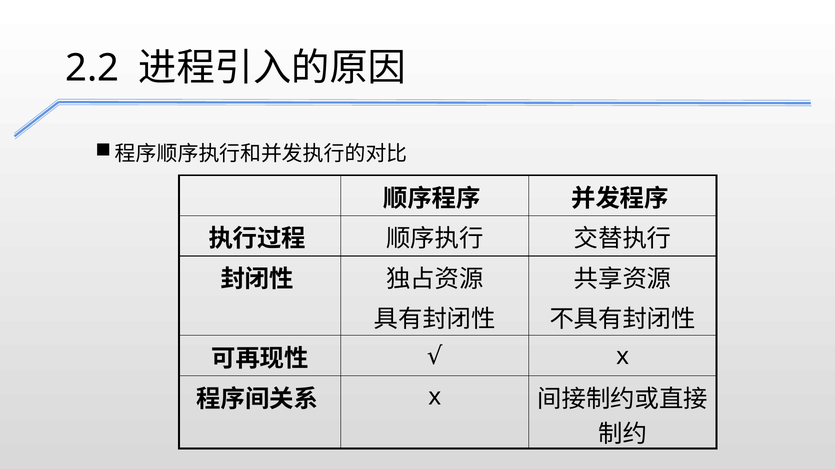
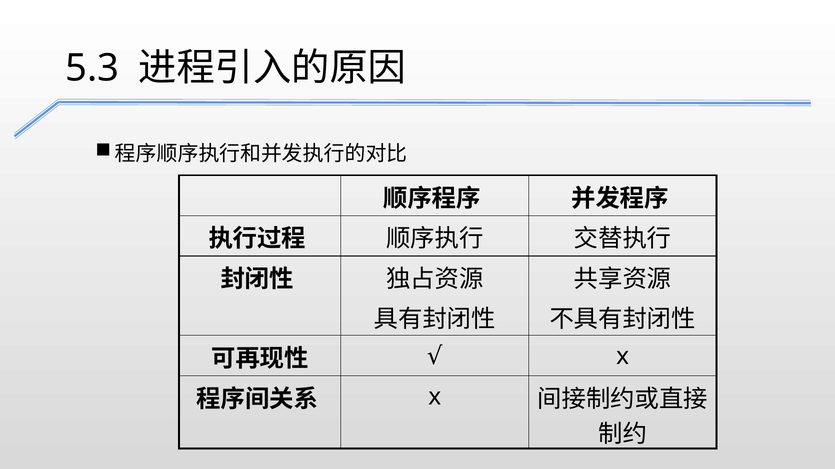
2.2: 2.2 -> 5.3 (92, 68)
